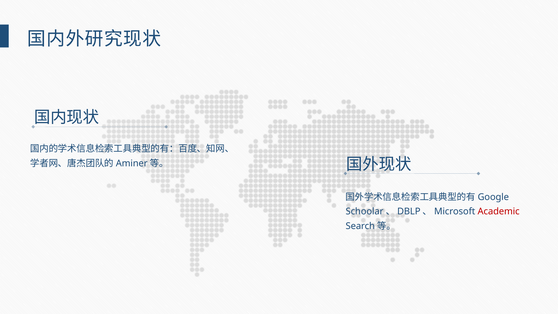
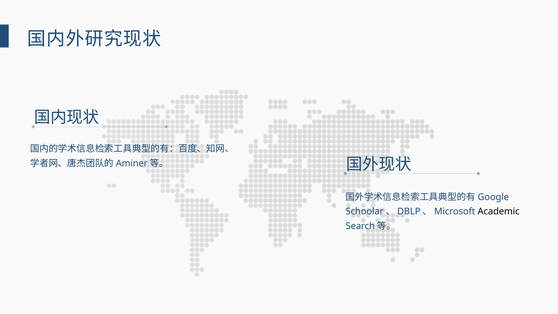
Academic colour: red -> black (499, 211)
